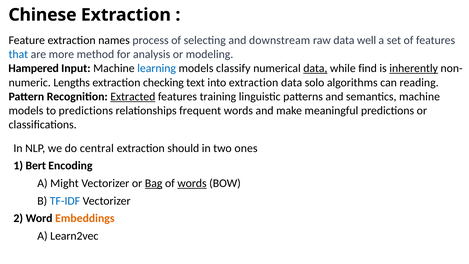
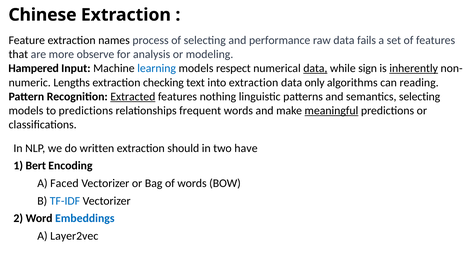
downstream: downstream -> performance (280, 40)
well: well -> fails (367, 40)
that colour: blue -> black (18, 54)
method: method -> observe (95, 54)
classify: classify -> respect (233, 68)
find: find -> sign (368, 68)
solo: solo -> only (315, 82)
training: training -> nothing (218, 96)
semantics machine: machine -> selecting (420, 96)
meaningful underline: none -> present (331, 111)
central: central -> written (97, 148)
ones: ones -> have (246, 148)
Might: Might -> Faced (64, 183)
Bag underline: present -> none (154, 183)
words underline: present -> none (192, 183)
Embeddings colour: orange -> blue (85, 218)
Learn2vec: Learn2vec -> Layer2vec (74, 236)
